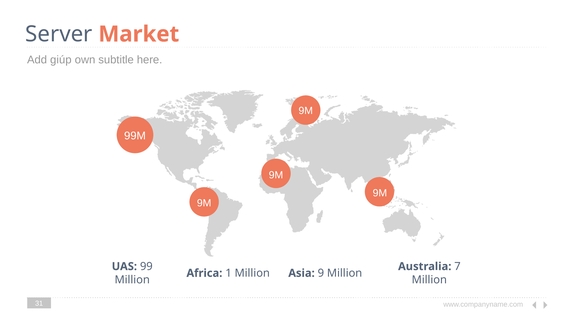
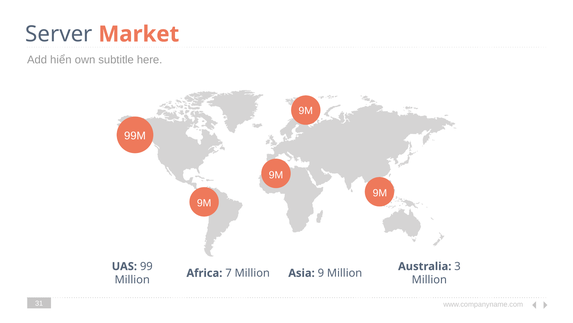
giúp: giúp -> hiển (61, 60)
1: 1 -> 7 (229, 273)
7: 7 -> 3 (458, 266)
